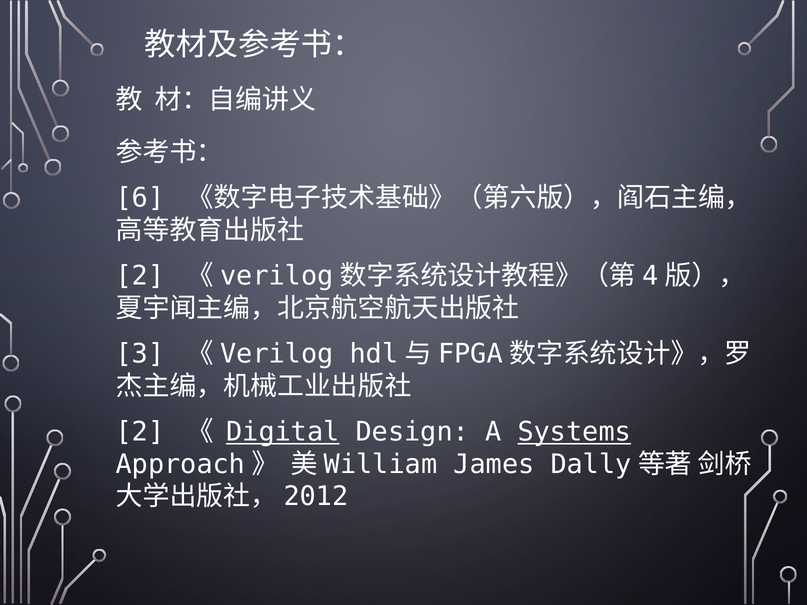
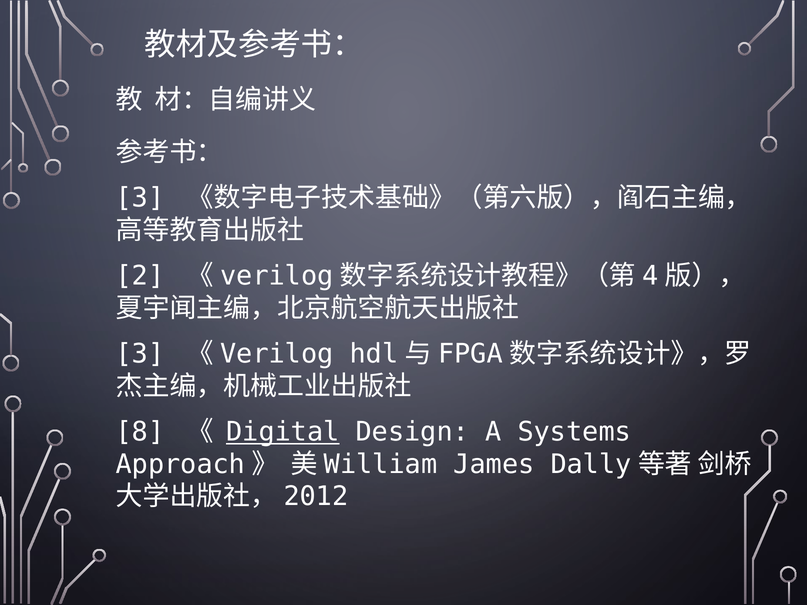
6: 6 -> 3 (140, 198)
2: 2 -> 8 (140, 432)
Systems underline: present -> none (574, 432)
